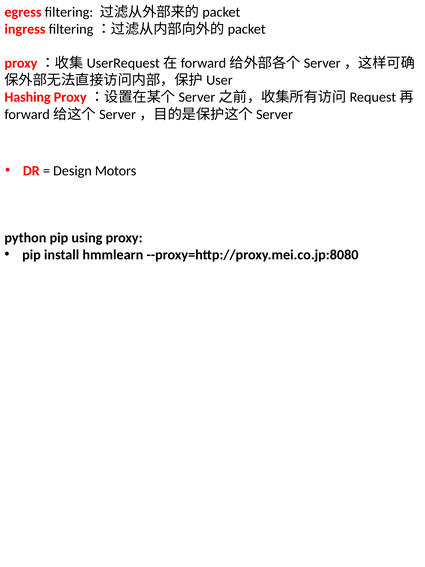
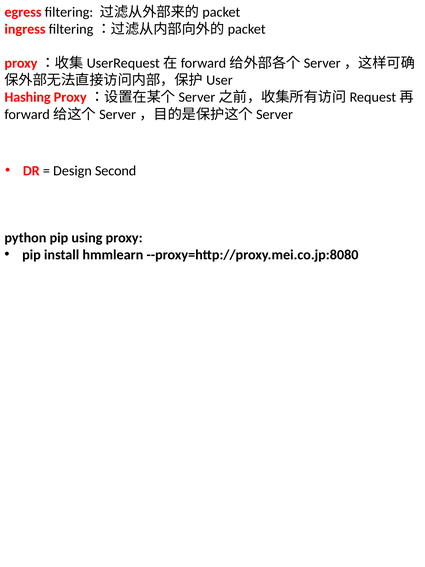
Motors: Motors -> Second (116, 171)
